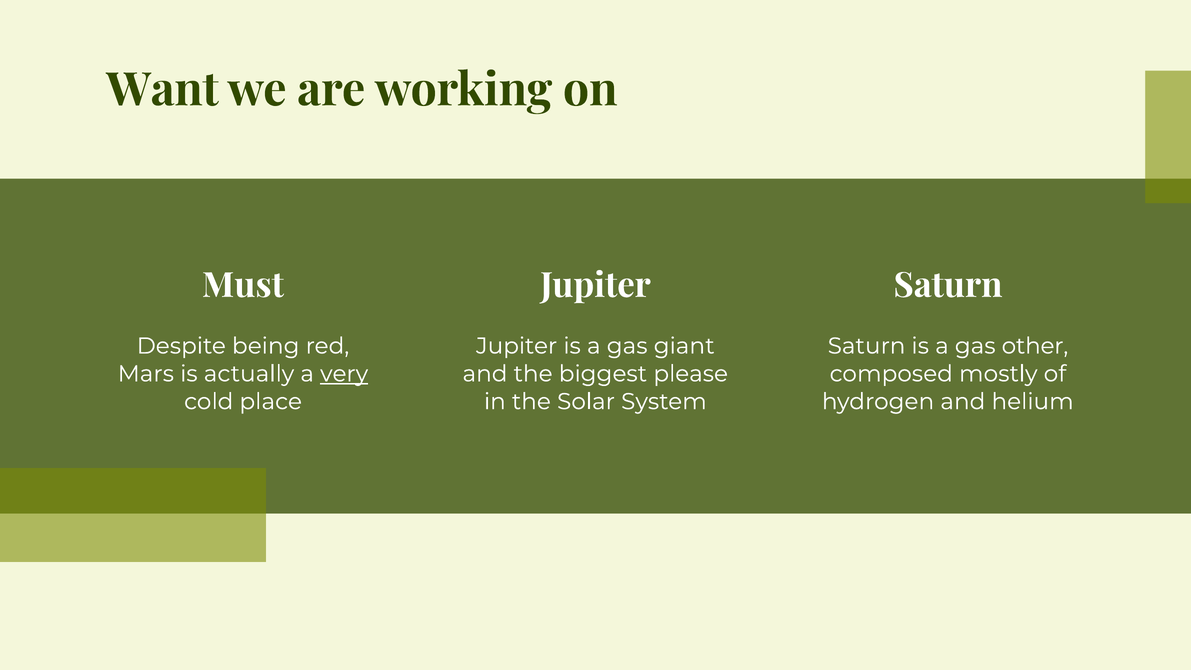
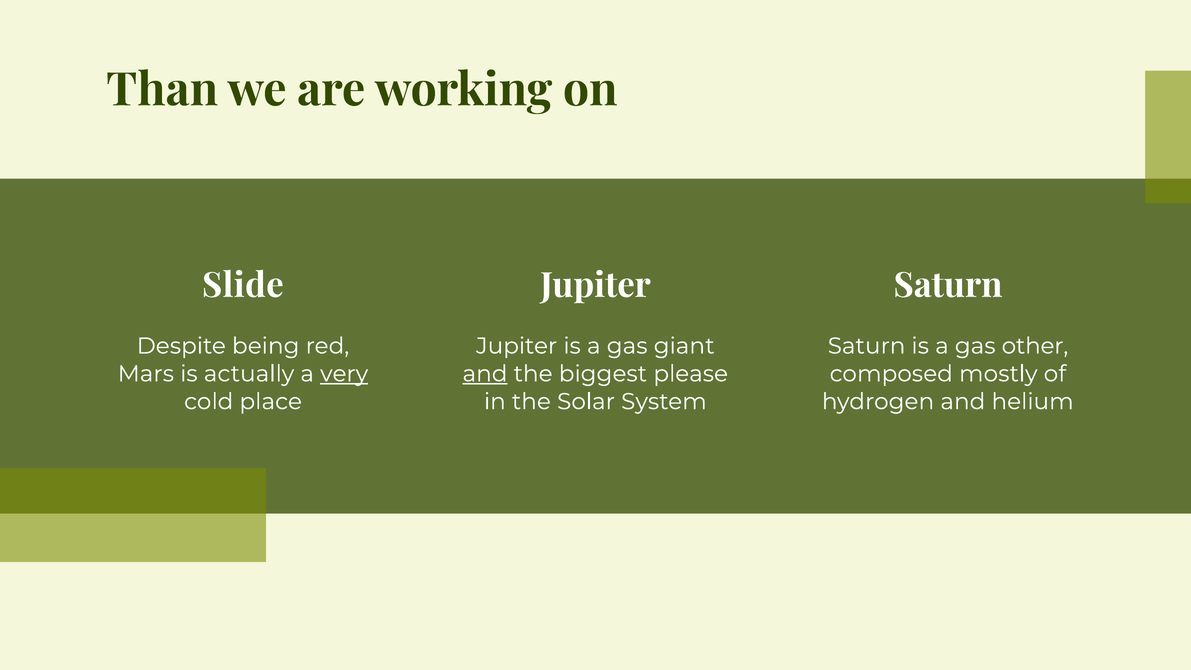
Want: Want -> Than (162, 90)
Must: Must -> Slide (243, 285)
and underline: none -> present (485, 374)
